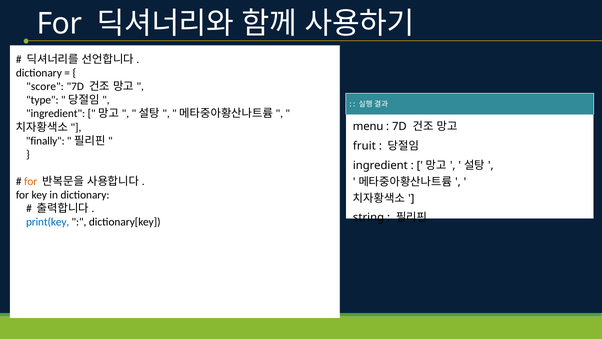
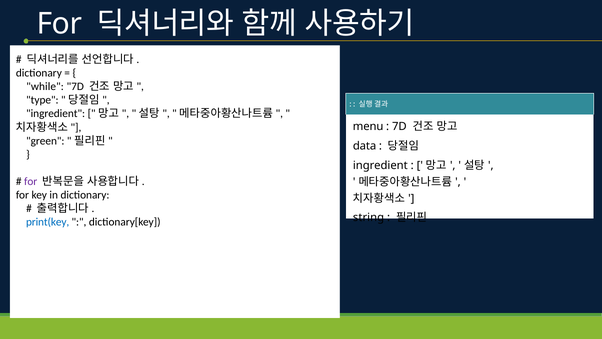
score: score -> while (45, 87)
finally: finally -> green (45, 141)
fruit: fruit -> data (365, 146)
for colour: orange -> purple (31, 181)
